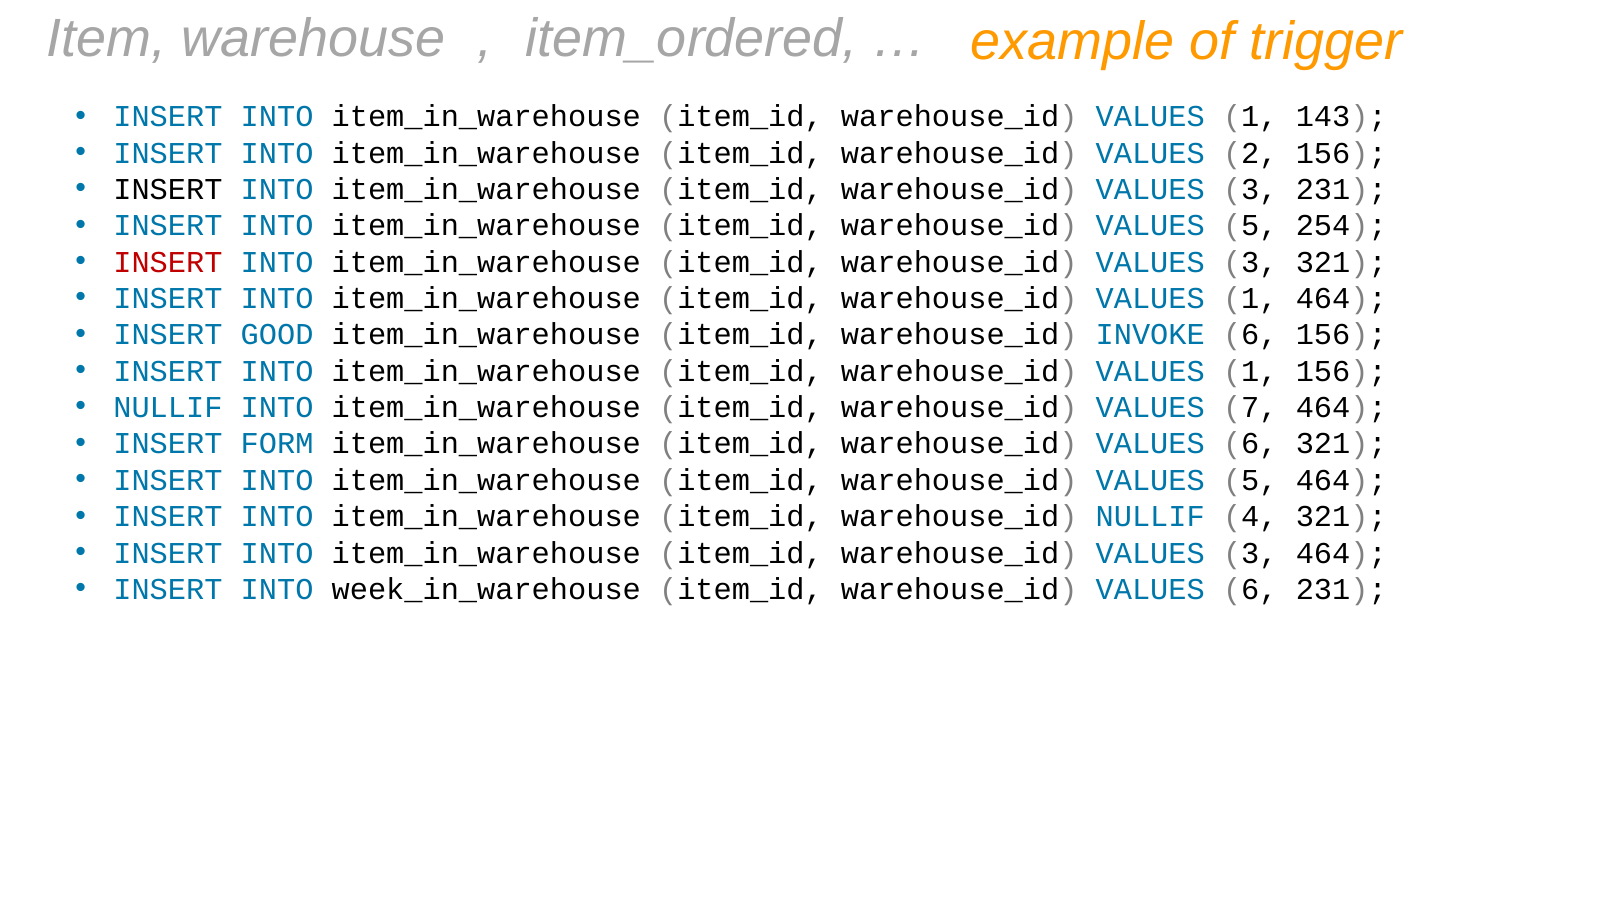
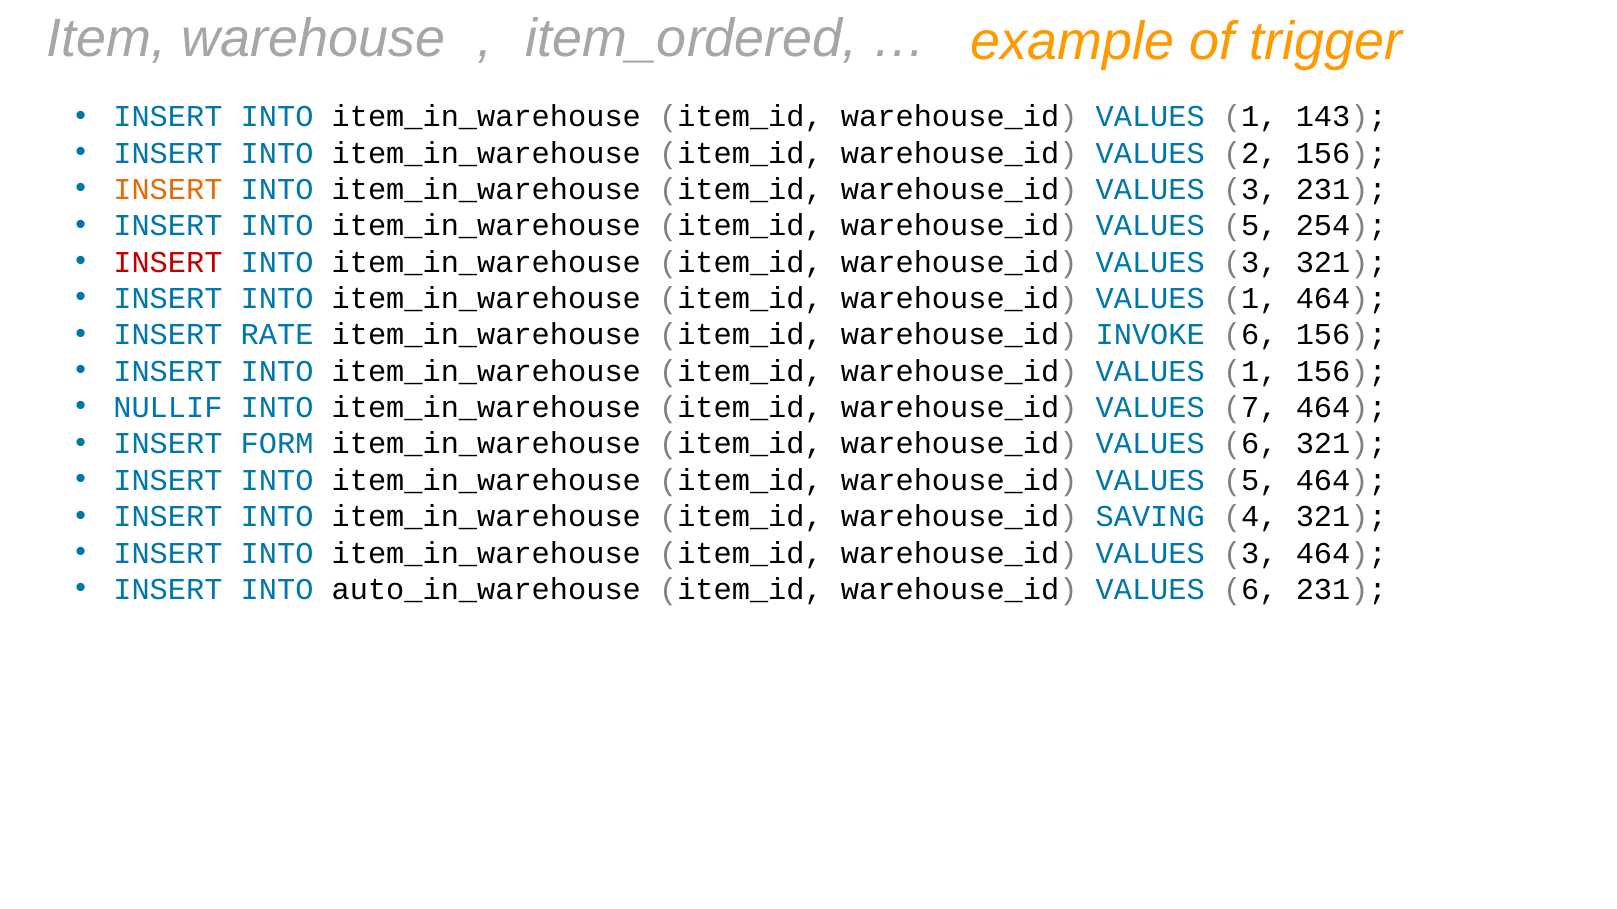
INSERT colour: black -> orange (168, 190)
GOOD: GOOD -> RATE (277, 335)
warehouse_id NULLIF: NULLIF -> SAVING (1150, 517)
week_in_warehouse: week_in_warehouse -> auto_in_warehouse (486, 590)
